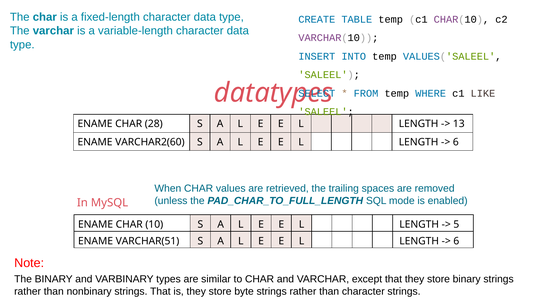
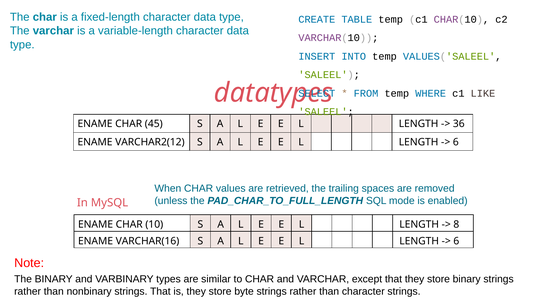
28: 28 -> 45 (154, 124)
13: 13 -> 36 (459, 124)
VARCHAR2(60: VARCHAR2(60 -> VARCHAR2(12 (150, 142)
5: 5 -> 8 (456, 224)
VARCHAR(51: VARCHAR(51 -> VARCHAR(16 (147, 241)
